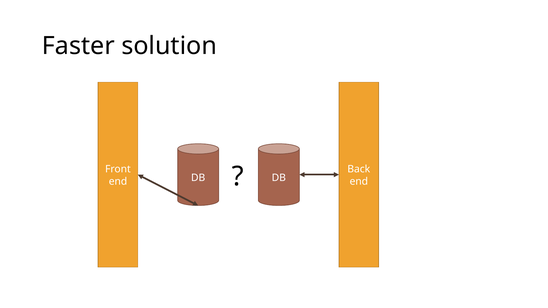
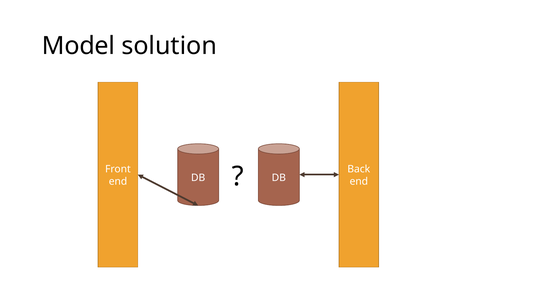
Faster: Faster -> Model (78, 46)
